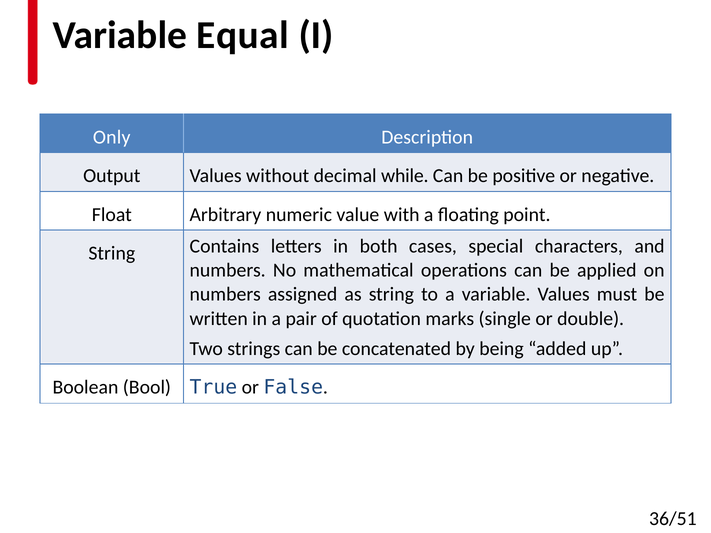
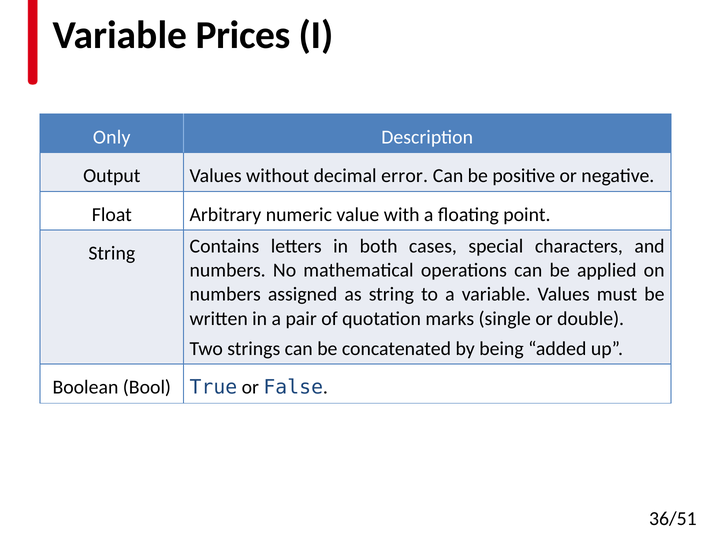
Equal: Equal -> Prices (243, 35)
while: while -> error (405, 176)
